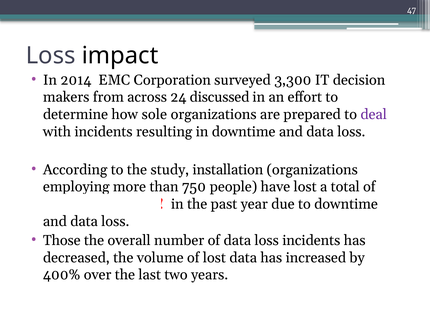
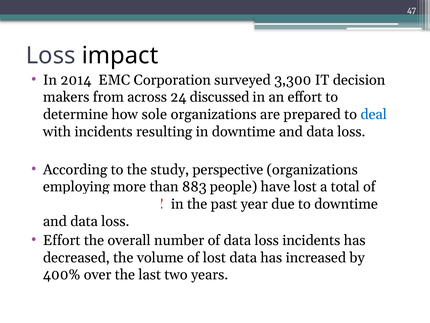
deal colour: purple -> blue (374, 114)
installation: installation -> perspective (228, 169)
750: 750 -> 883 (194, 187)
Those: Those -> Effort (62, 240)
